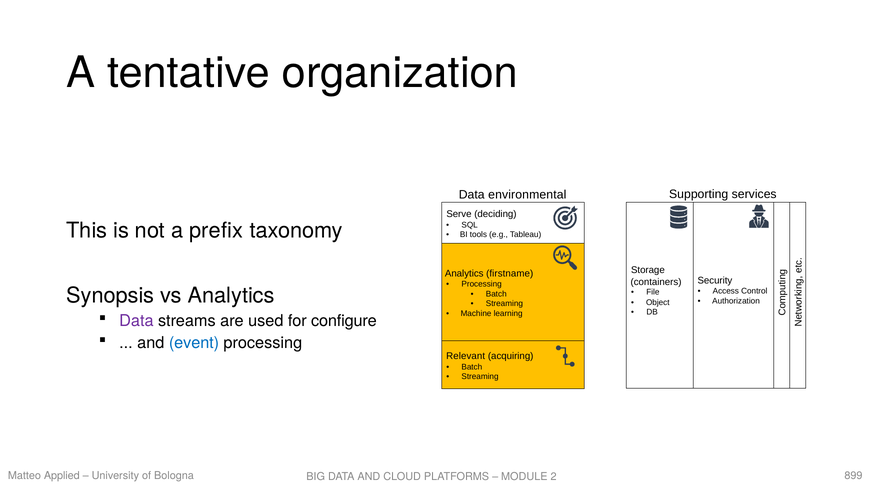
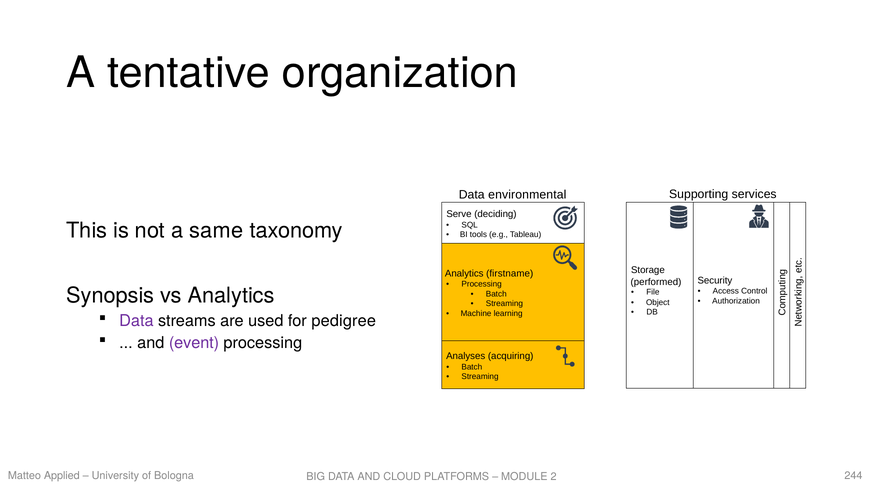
prefix: prefix -> same (216, 230)
containers: containers -> performed (656, 282)
configure: configure -> pedigree (344, 321)
event colour: blue -> purple (194, 343)
Relevant: Relevant -> Analyses (466, 356)
899: 899 -> 244 (853, 475)
